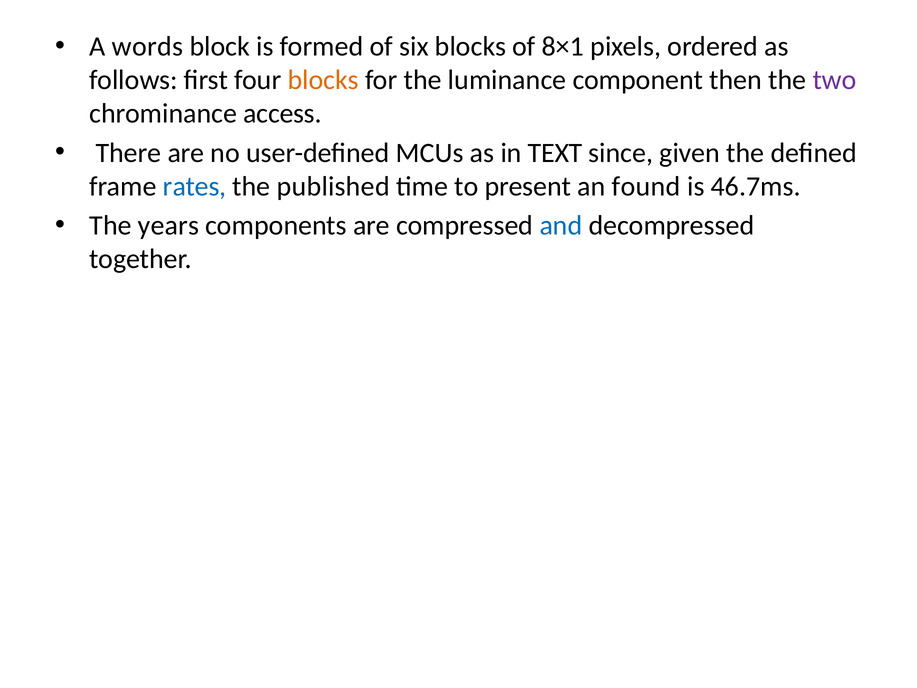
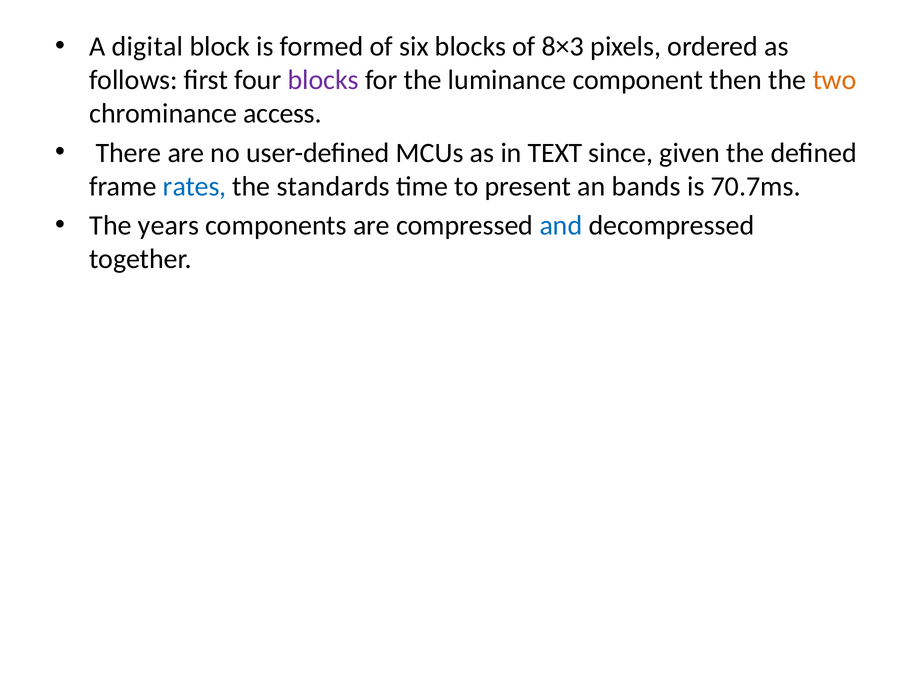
words: words -> digital (148, 46)
8×1: 8×1 -> 8×3 (563, 46)
blocks colour: orange -> purple (323, 80)
two colour: purple -> orange (834, 80)
published: published -> standards (333, 186)
found: found -> bands (646, 186)
46.7ms: 46.7ms -> 70.7ms (756, 186)
